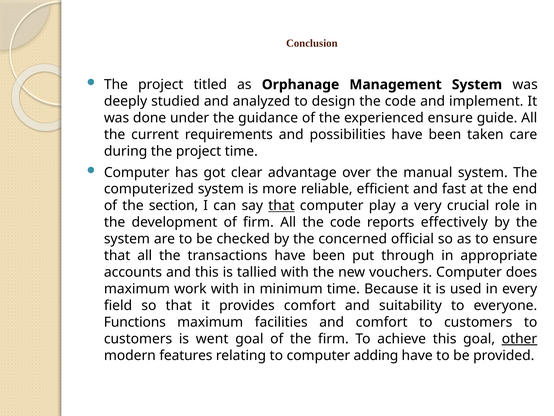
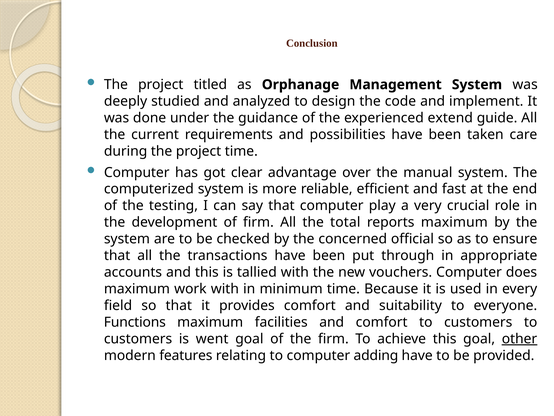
experienced ensure: ensure -> extend (450, 118)
section: section -> testing (173, 205)
that underline: present -> none (281, 205)
All the code: code -> total (345, 222)
reports effectively: effectively -> maximum (454, 222)
